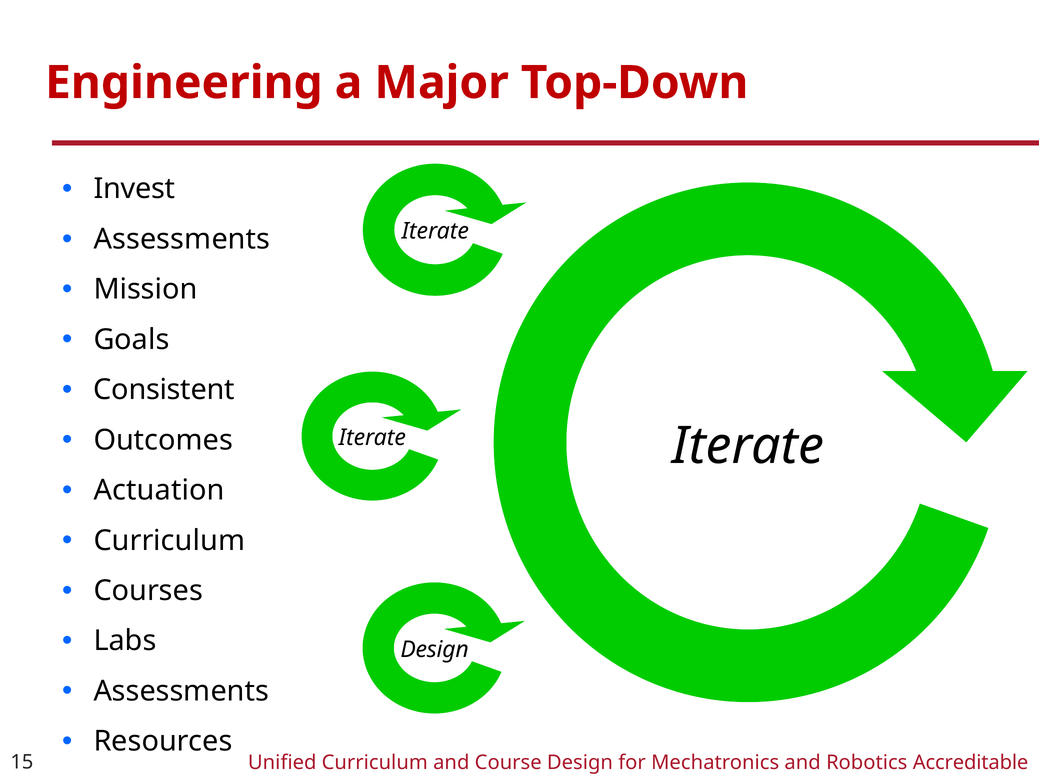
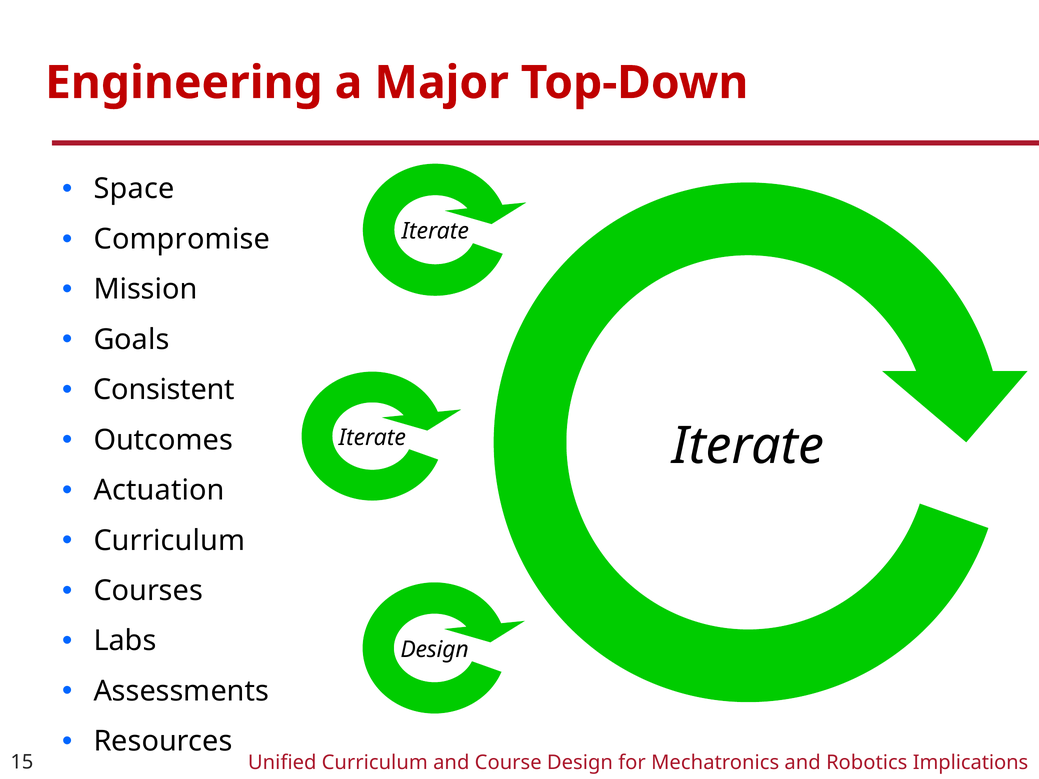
Invest: Invest -> Space (134, 189)
Assessments: Assessments -> Compromise (182, 239)
Accreditable: Accreditable -> Implications (971, 763)
